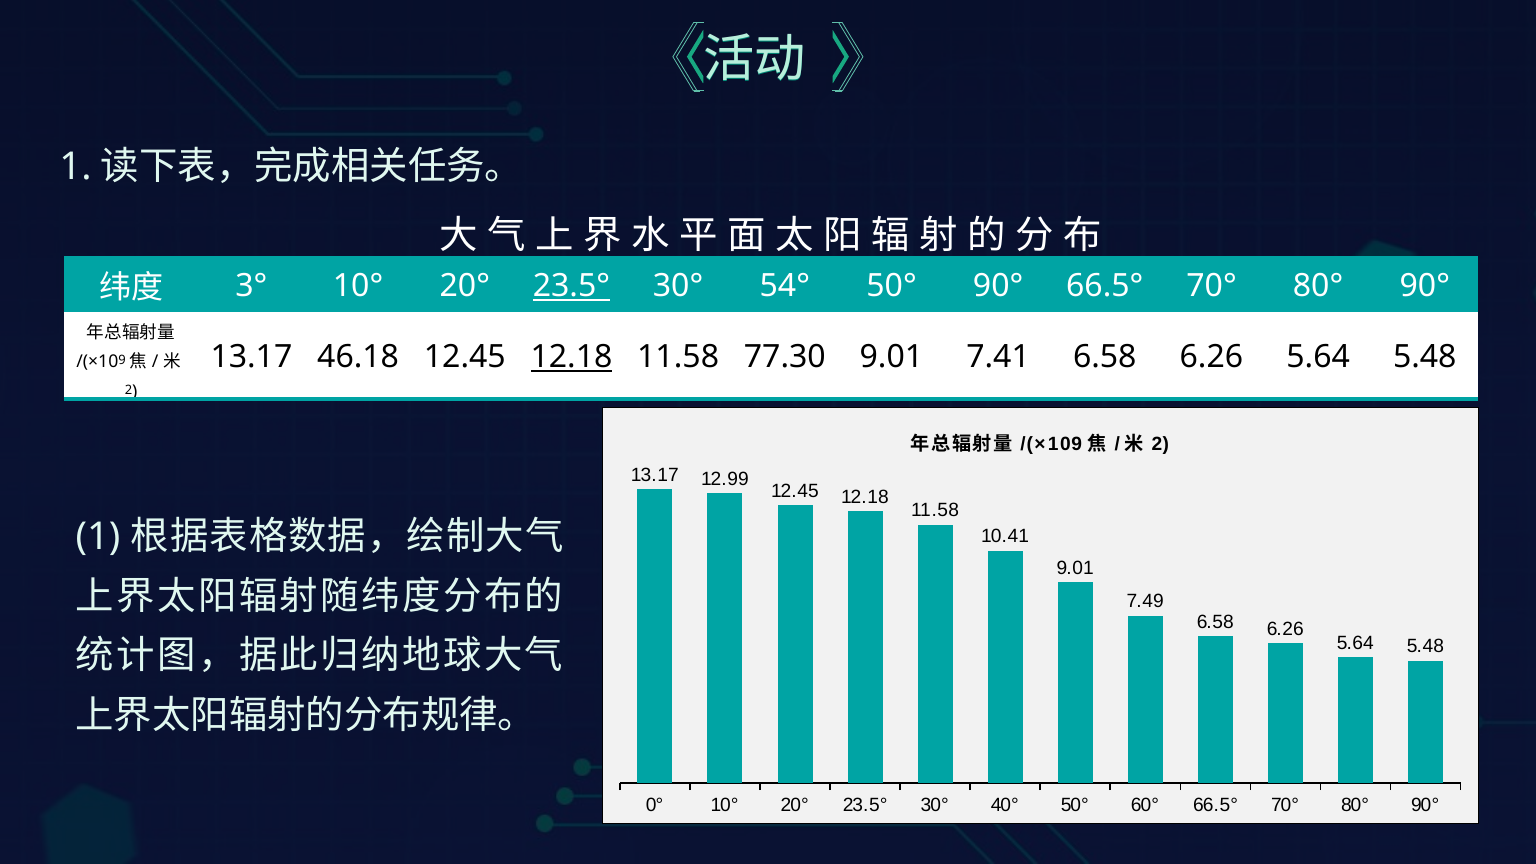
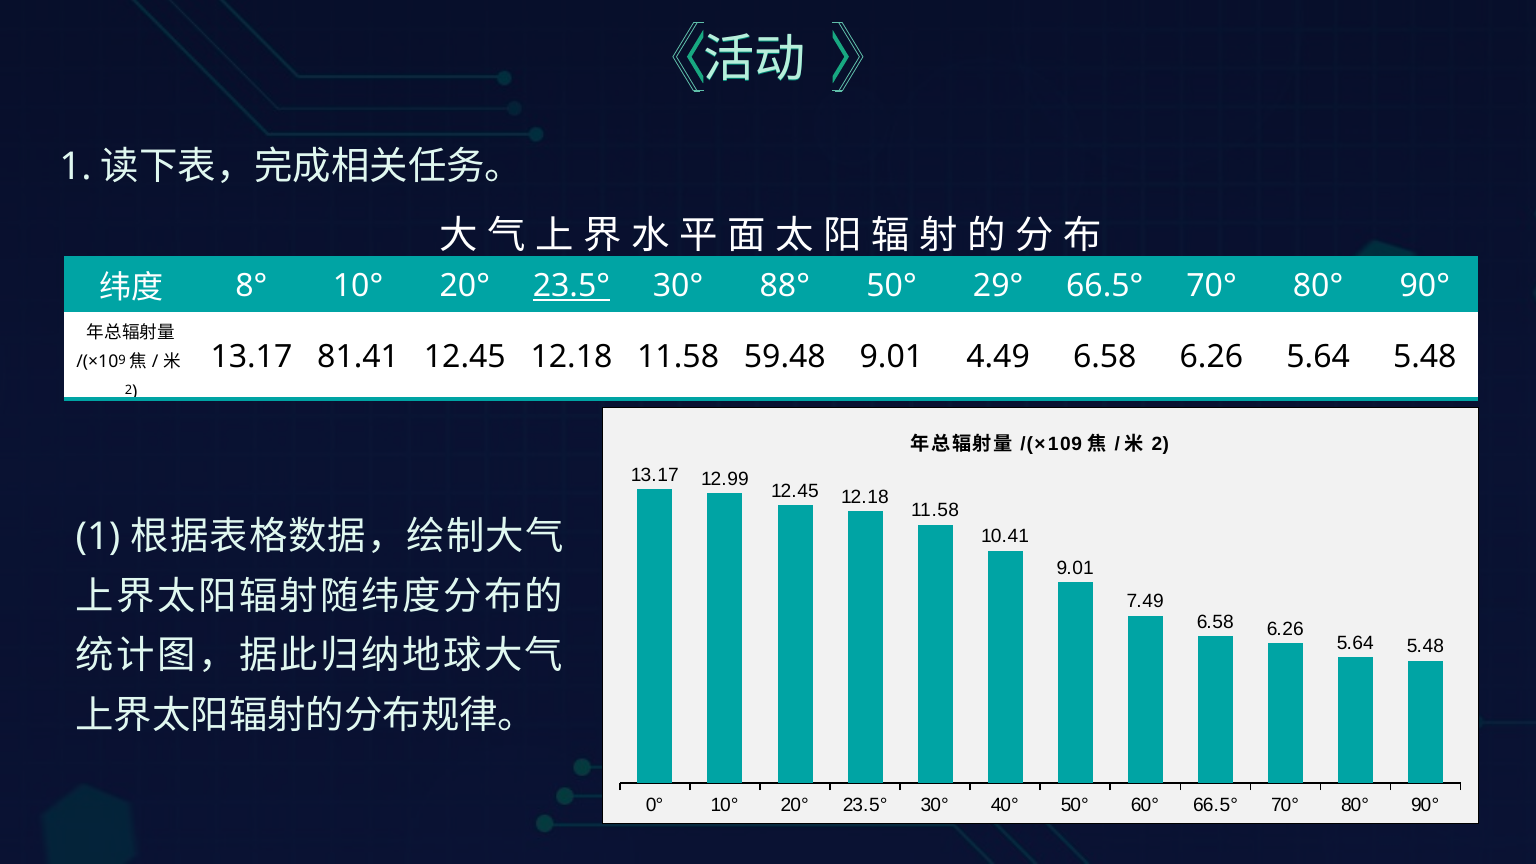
3°: 3° -> 8° (251, 286)
54°: 54° -> 88° (785, 286)
50° 90°: 90° -> 29° (998, 286)
46.18: 46.18 -> 81.41 (358, 357)
12.18 underline: present -> none (571, 357)
77.30: 77.30 -> 59.48 (785, 357)
7.41: 7.41 -> 4.49 (998, 357)
